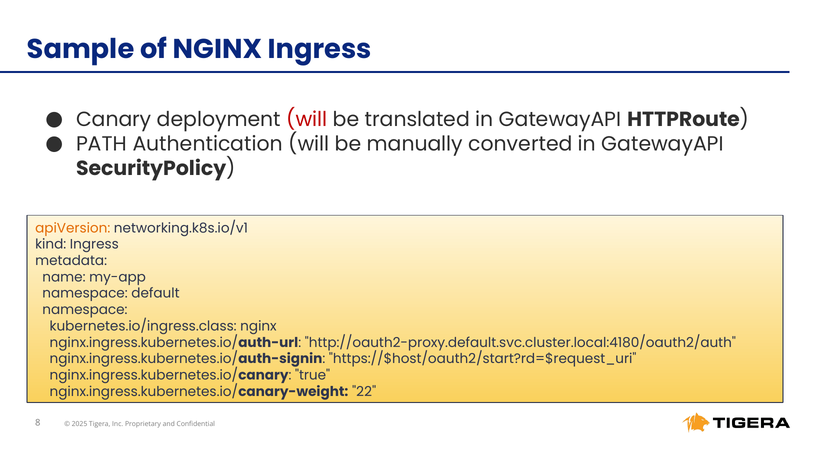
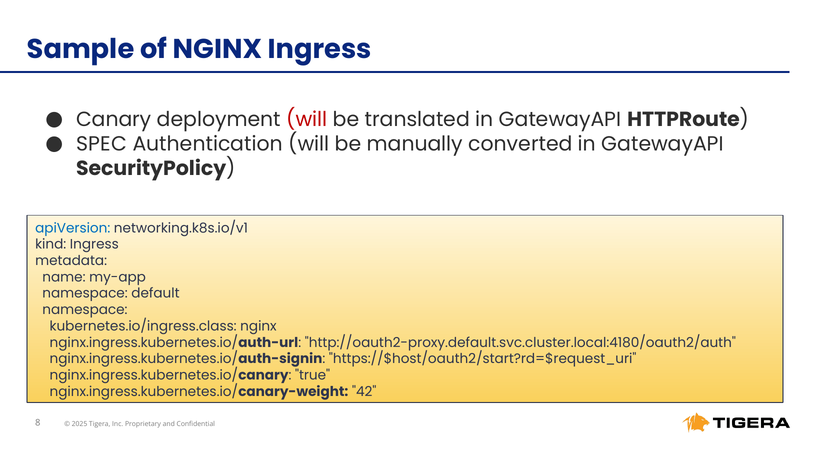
PATH: PATH -> SPEC (101, 144)
apiVersion colour: orange -> blue (73, 228)
22: 22 -> 42 (364, 391)
